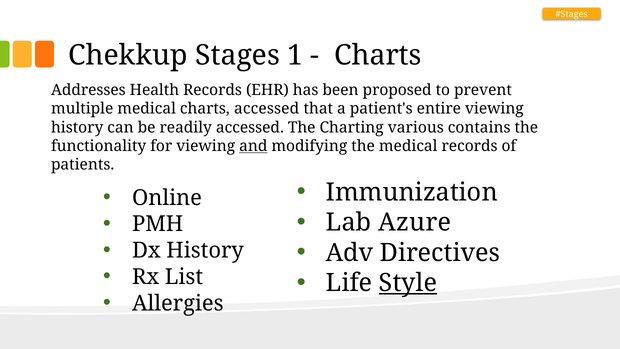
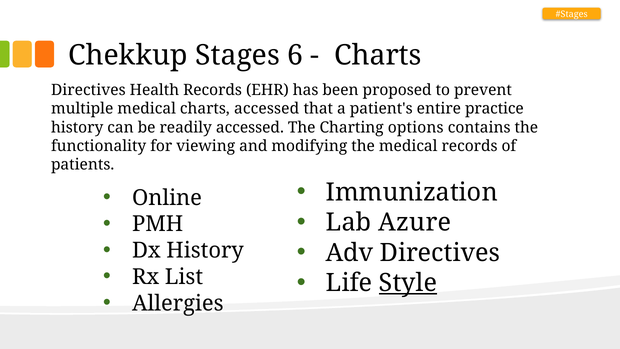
1: 1 -> 6 (295, 55)
Addresses: Addresses -> Directives (88, 90)
entire viewing: viewing -> practice (494, 109)
various: various -> options (416, 127)
and underline: present -> none (253, 146)
